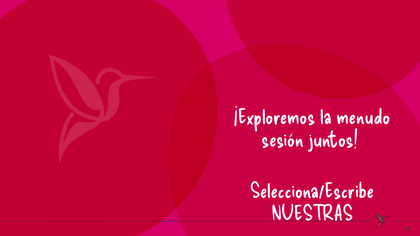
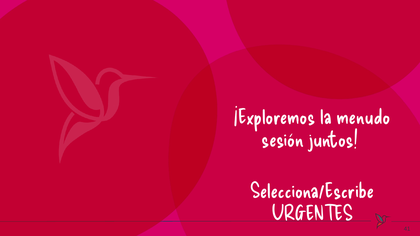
NUESTRAS: NUESTRAS -> URGENTES (312, 214)
